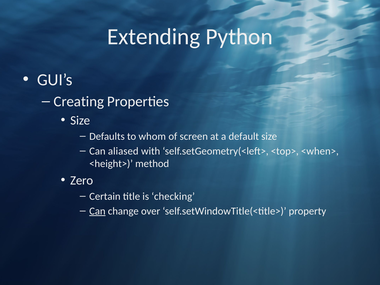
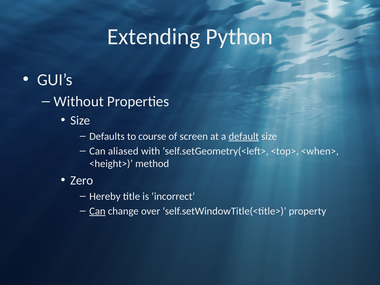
Creating: Creating -> Without (79, 102)
whom: whom -> course (152, 136)
default underline: none -> present (244, 136)
Certain: Certain -> Hereby (105, 196)
checking: checking -> incorrect (173, 196)
